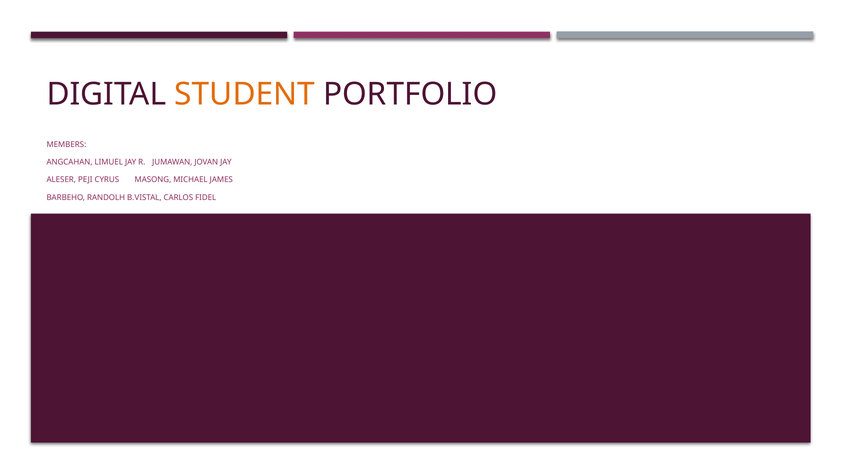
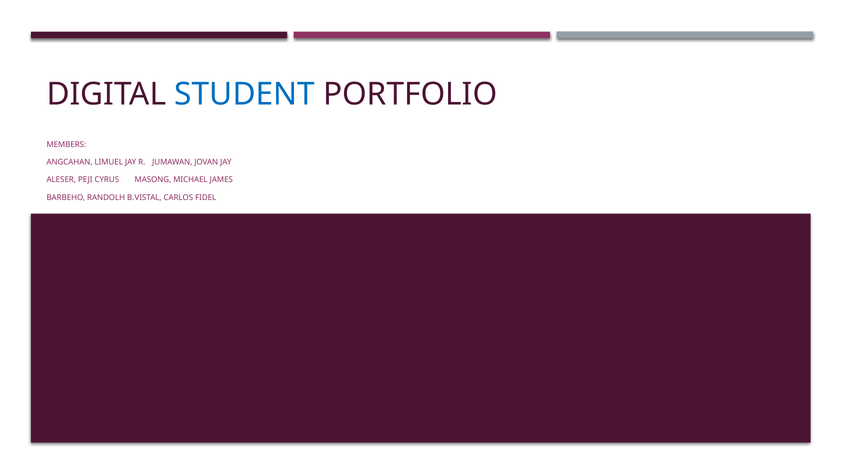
STUDENT colour: orange -> blue (245, 94)
